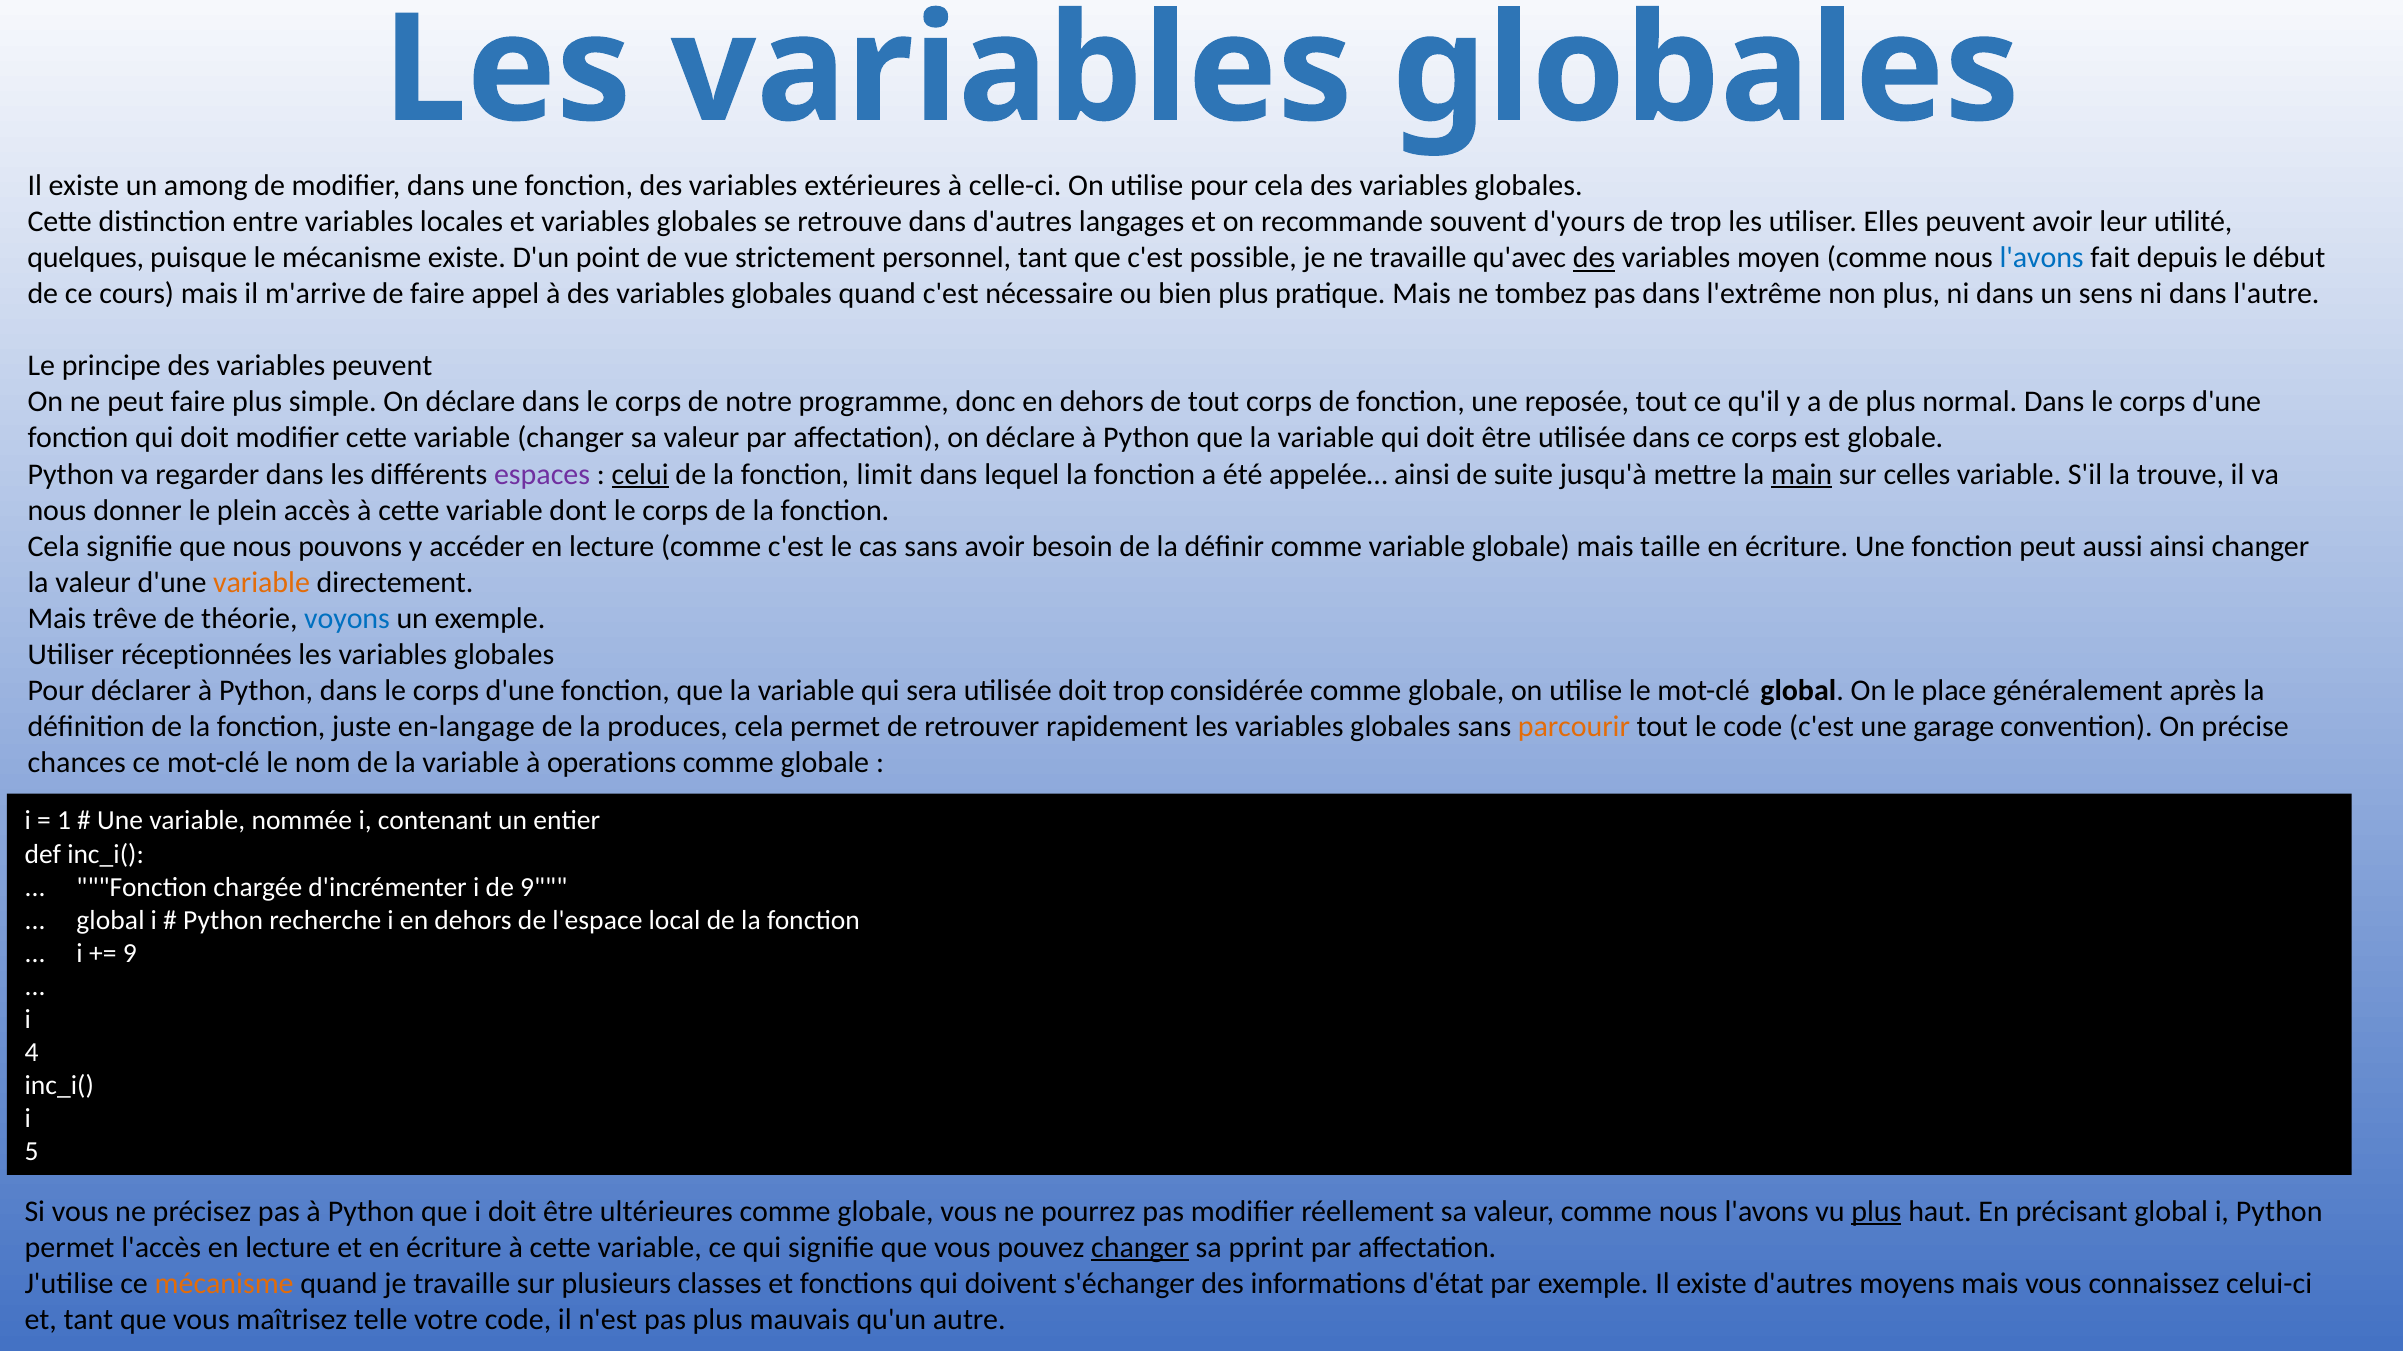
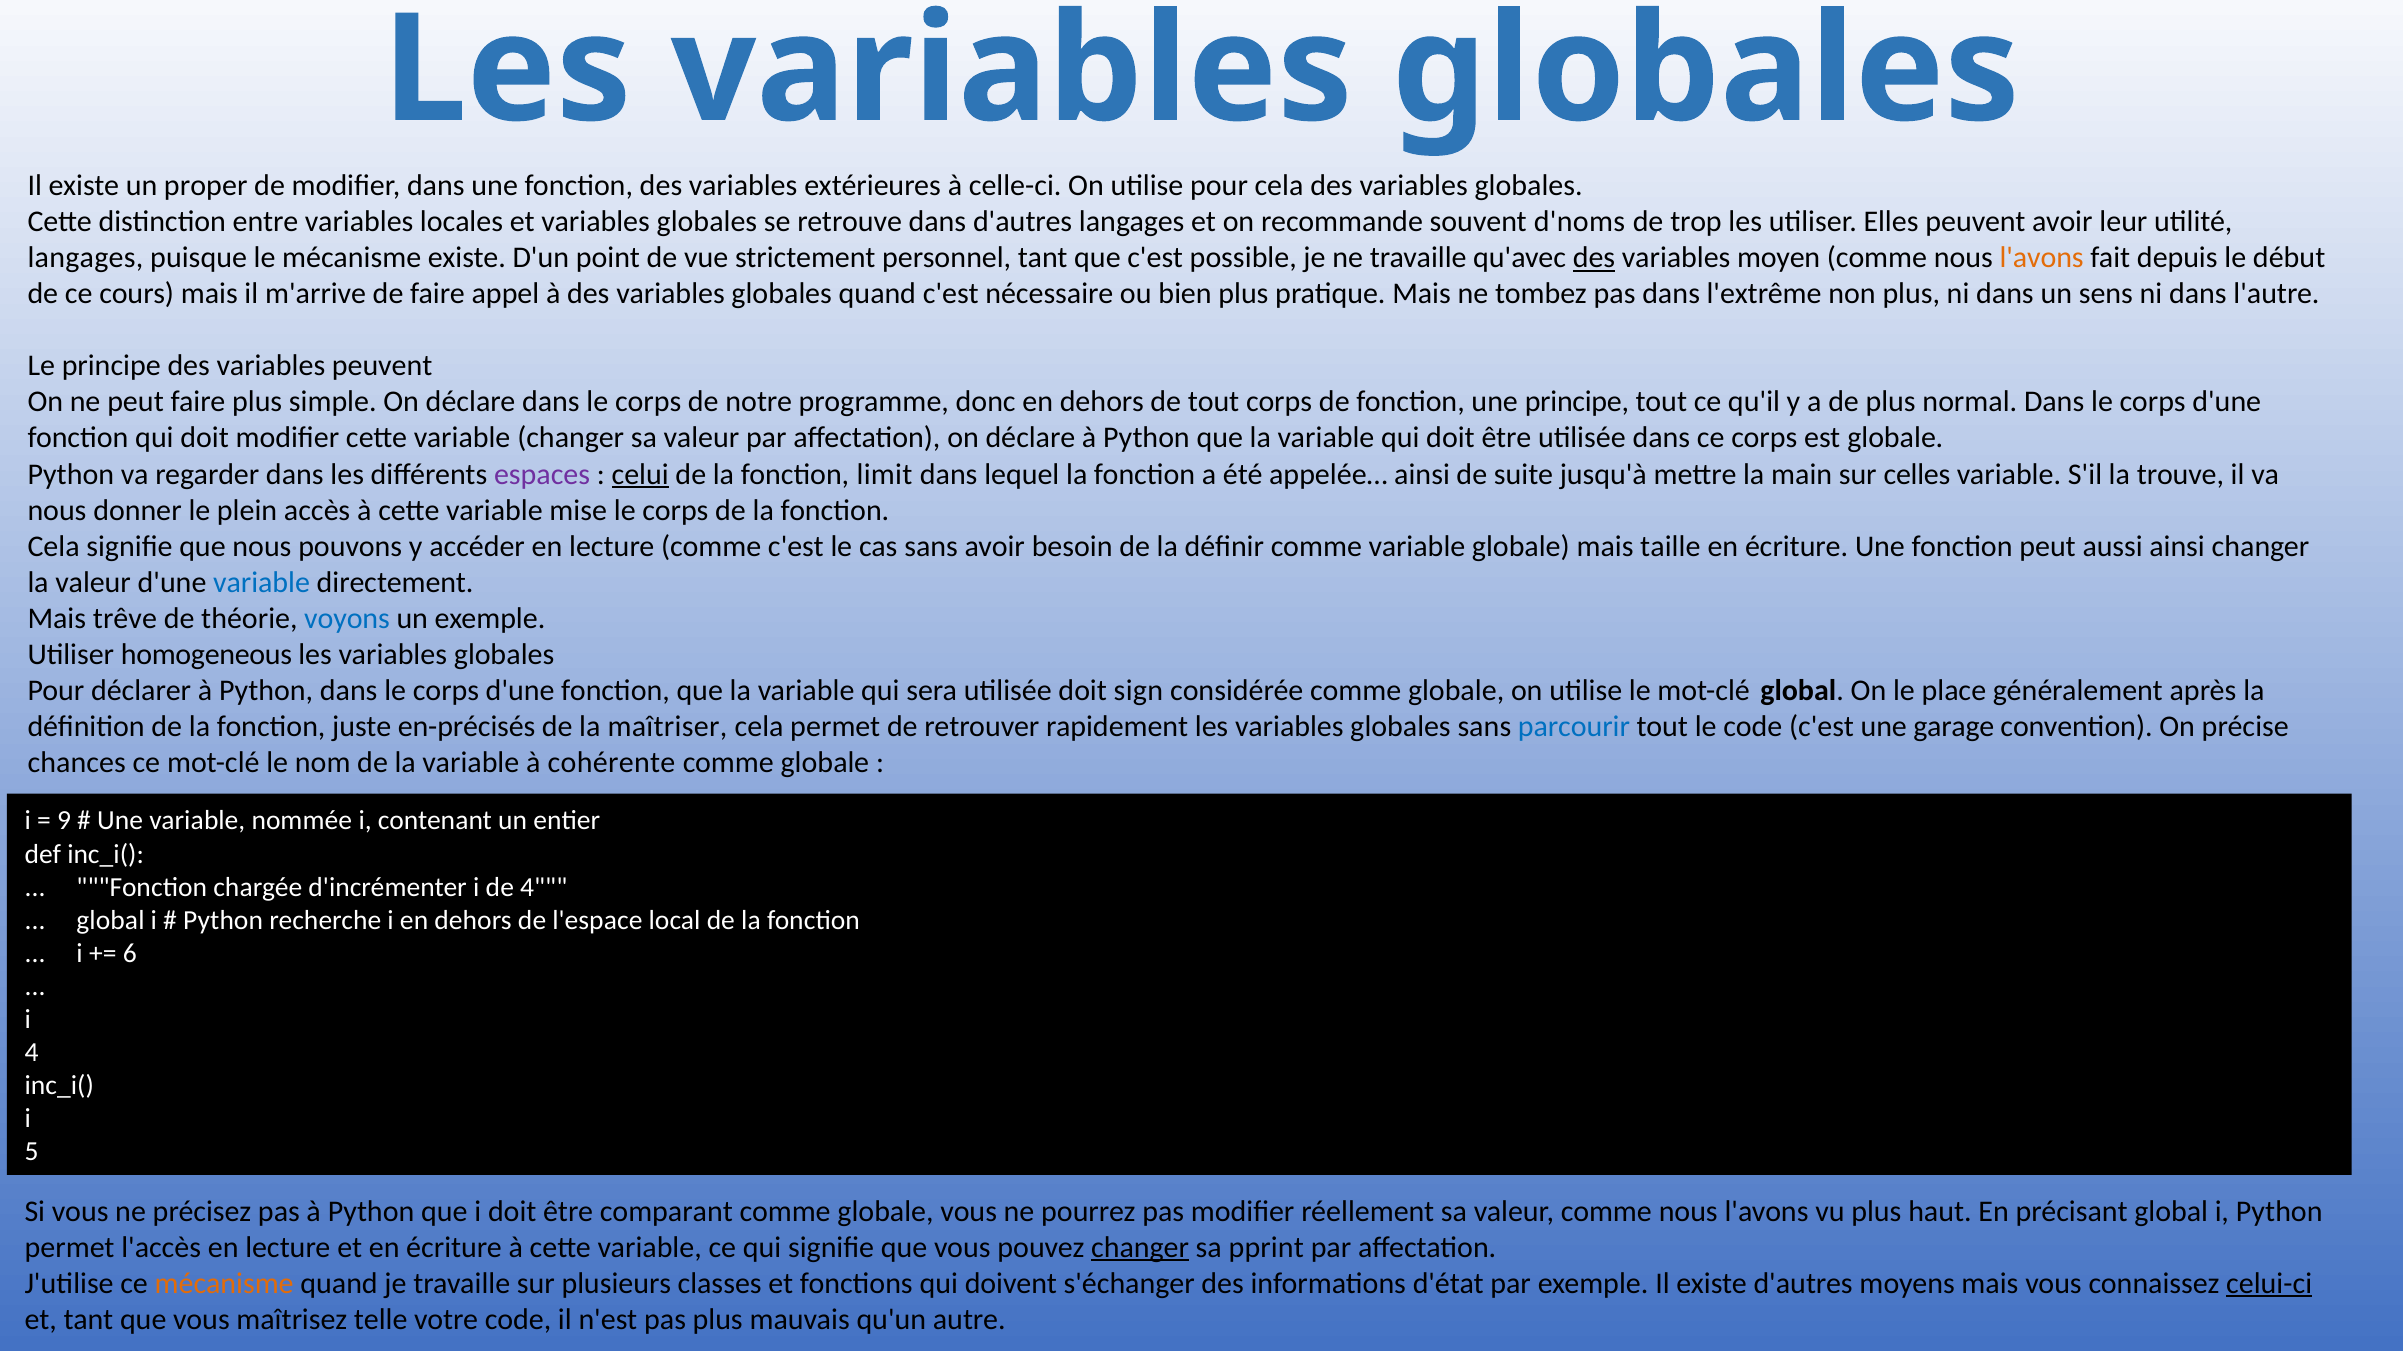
among: among -> proper (206, 186)
d'yours: d'yours -> d'noms (1579, 222)
quelques: quelques -> langages (85, 258)
l'avons colour: blue -> orange (2042, 258)
une reposée: reposée -> principe (1577, 402)
main underline: present -> none (1802, 474)
dont: dont -> mise (578, 510)
variable colour: orange -> blue (262, 582)
réceptionnées: réceptionnées -> homogeneous (207, 655)
doit trop: trop -> sign (1138, 691)
en-langage: en-langage -> en-précisés (467, 727)
produces: produces -> maîtriser (667, 727)
parcourir colour: orange -> blue (1574, 727)
operations: operations -> cohérente (612, 763)
1: 1 -> 9 (64, 821)
de 9: 9 -> 4 (544, 887)
9: 9 -> 6 (130, 954)
ultérieures: ultérieures -> comparant (666, 1212)
plus underline: present -> none (1876, 1212)
celui-ci underline: none -> present (2269, 1284)
